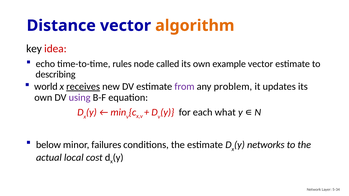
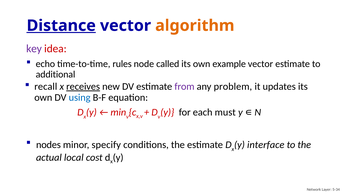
Distance underline: none -> present (61, 26)
key colour: black -> purple (34, 49)
describing: describing -> additional (55, 74)
world: world -> recall (46, 87)
using colour: purple -> blue (80, 98)
what: what -> must (225, 112)
below: below -> nodes (48, 145)
failures: failures -> specify (106, 145)
networks: networks -> interface (266, 145)
